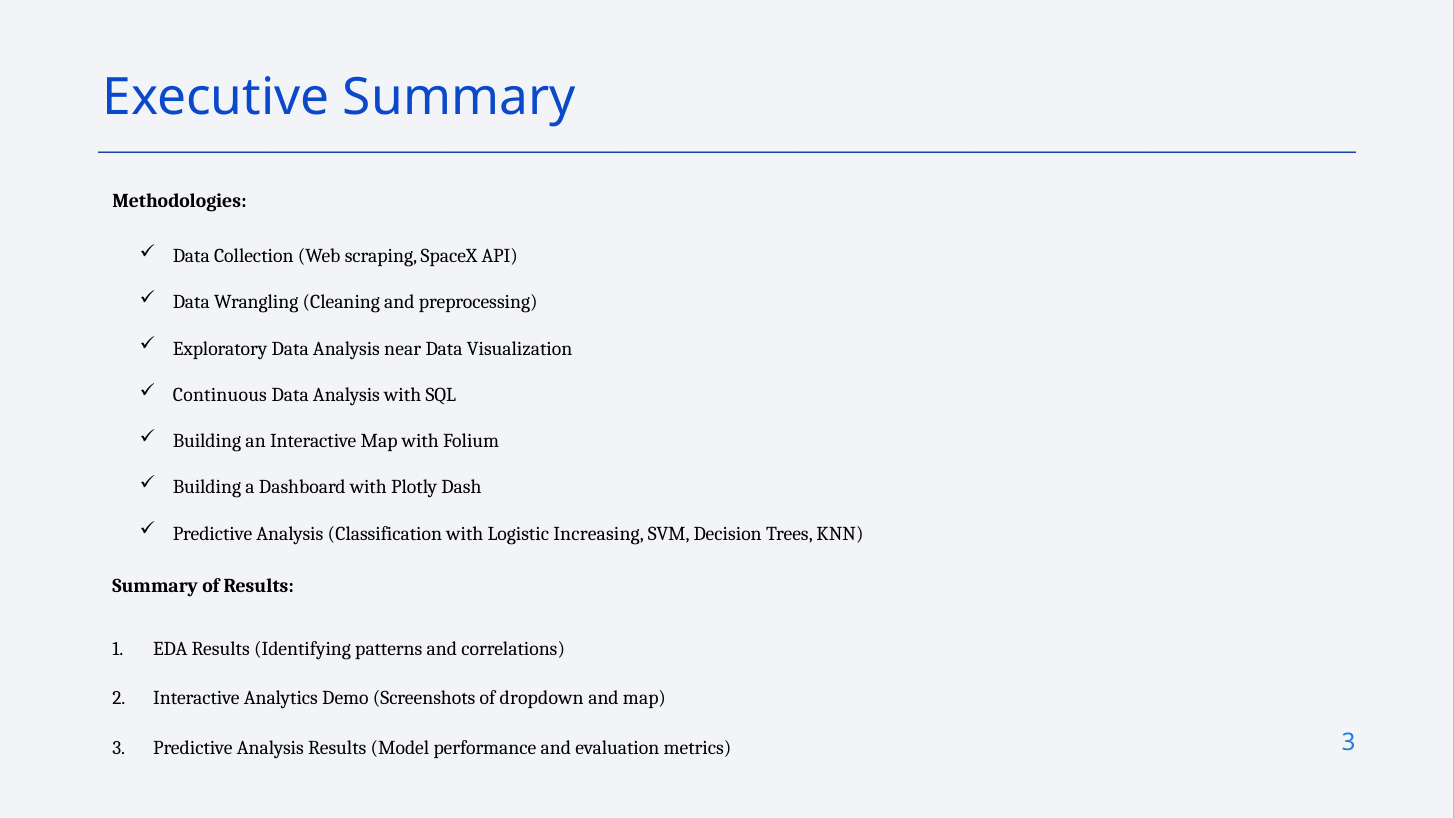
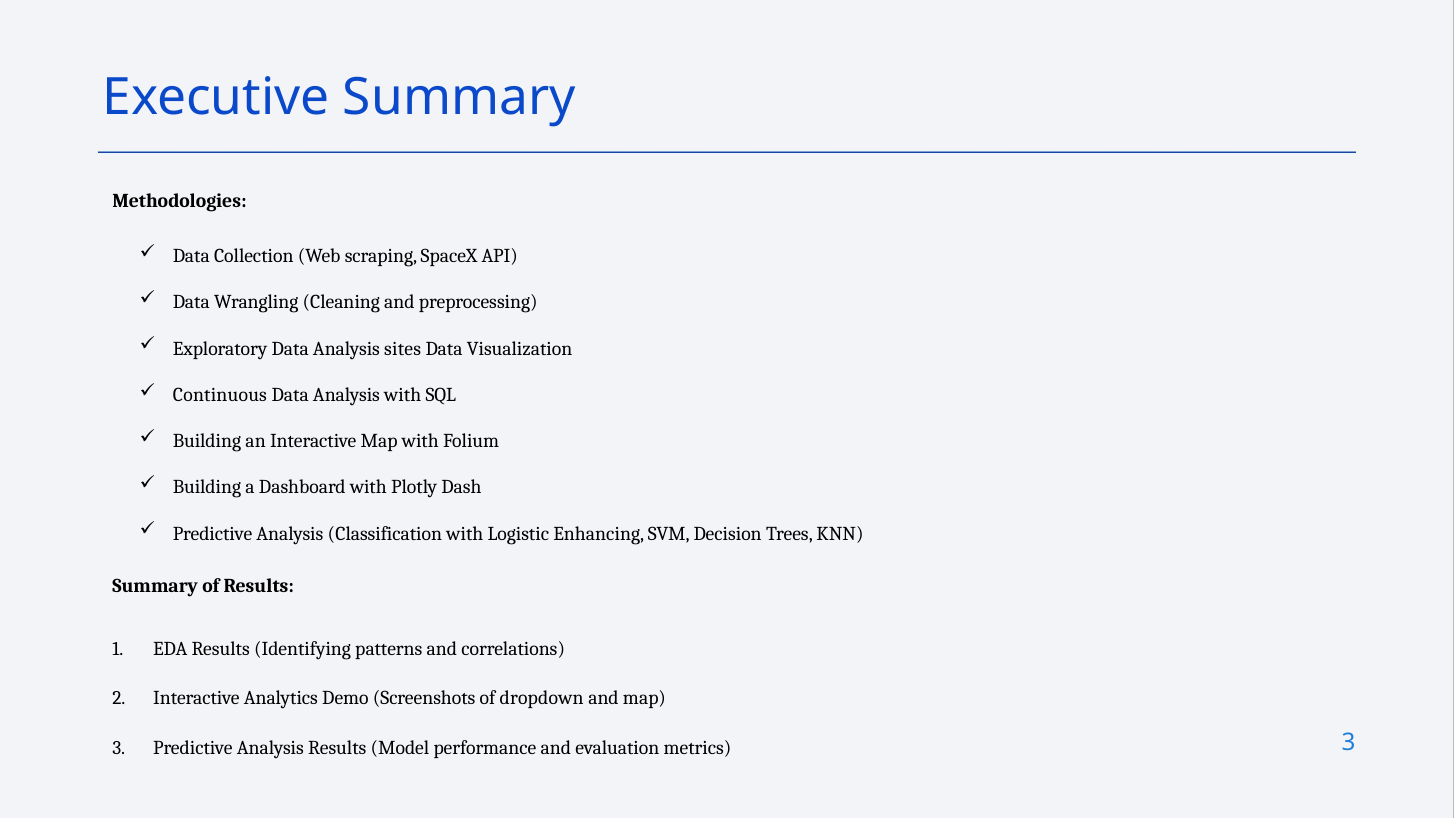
near: near -> sites (403, 348)
Increasing: Increasing -> Enhancing (599, 534)
